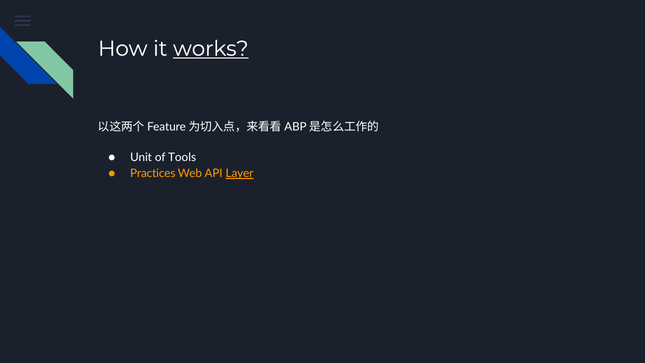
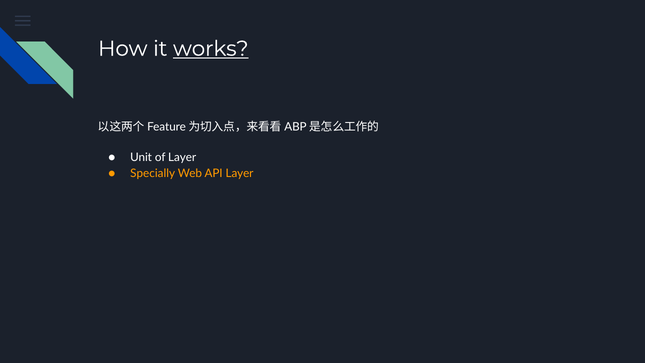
of Tools: Tools -> Layer (182, 157)
Practices: Practices -> Specially (153, 173)
Layer underline: present -> none (240, 173)
